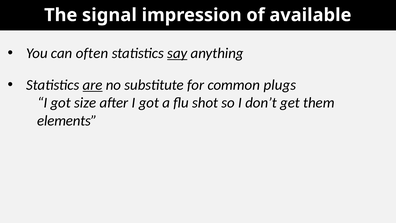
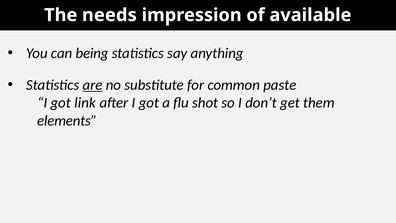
signal: signal -> needs (109, 15)
often: often -> being (92, 53)
say underline: present -> none (177, 53)
plugs: plugs -> paste (280, 85)
size: size -> link (85, 103)
